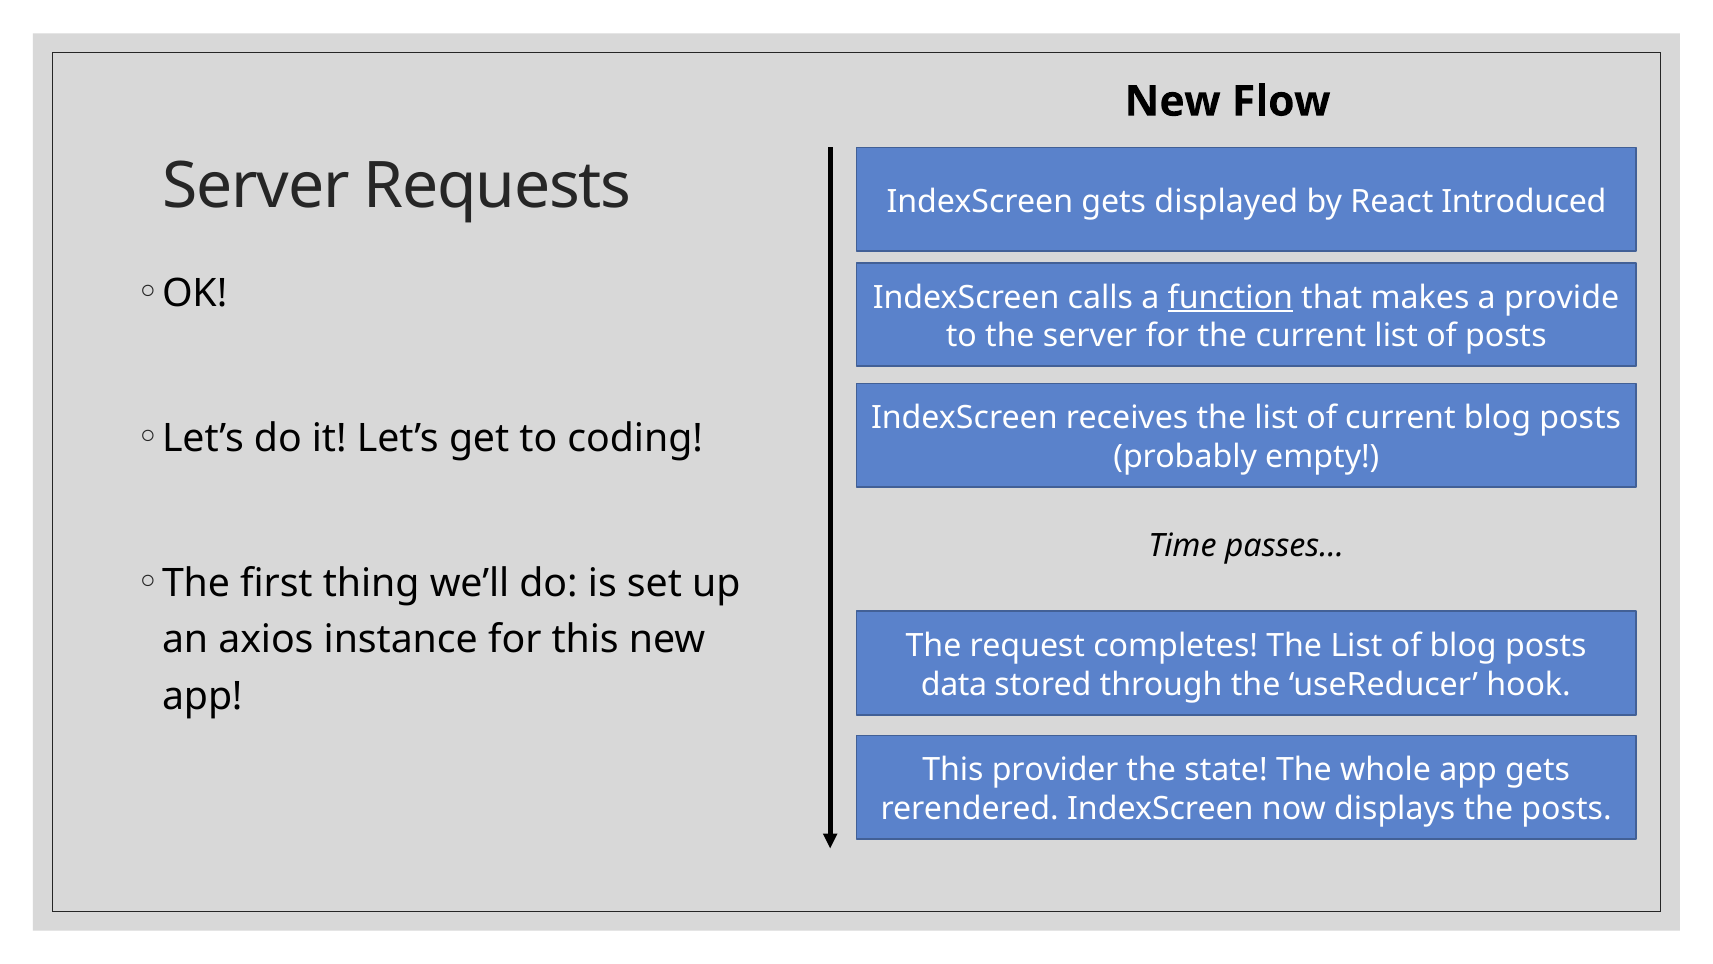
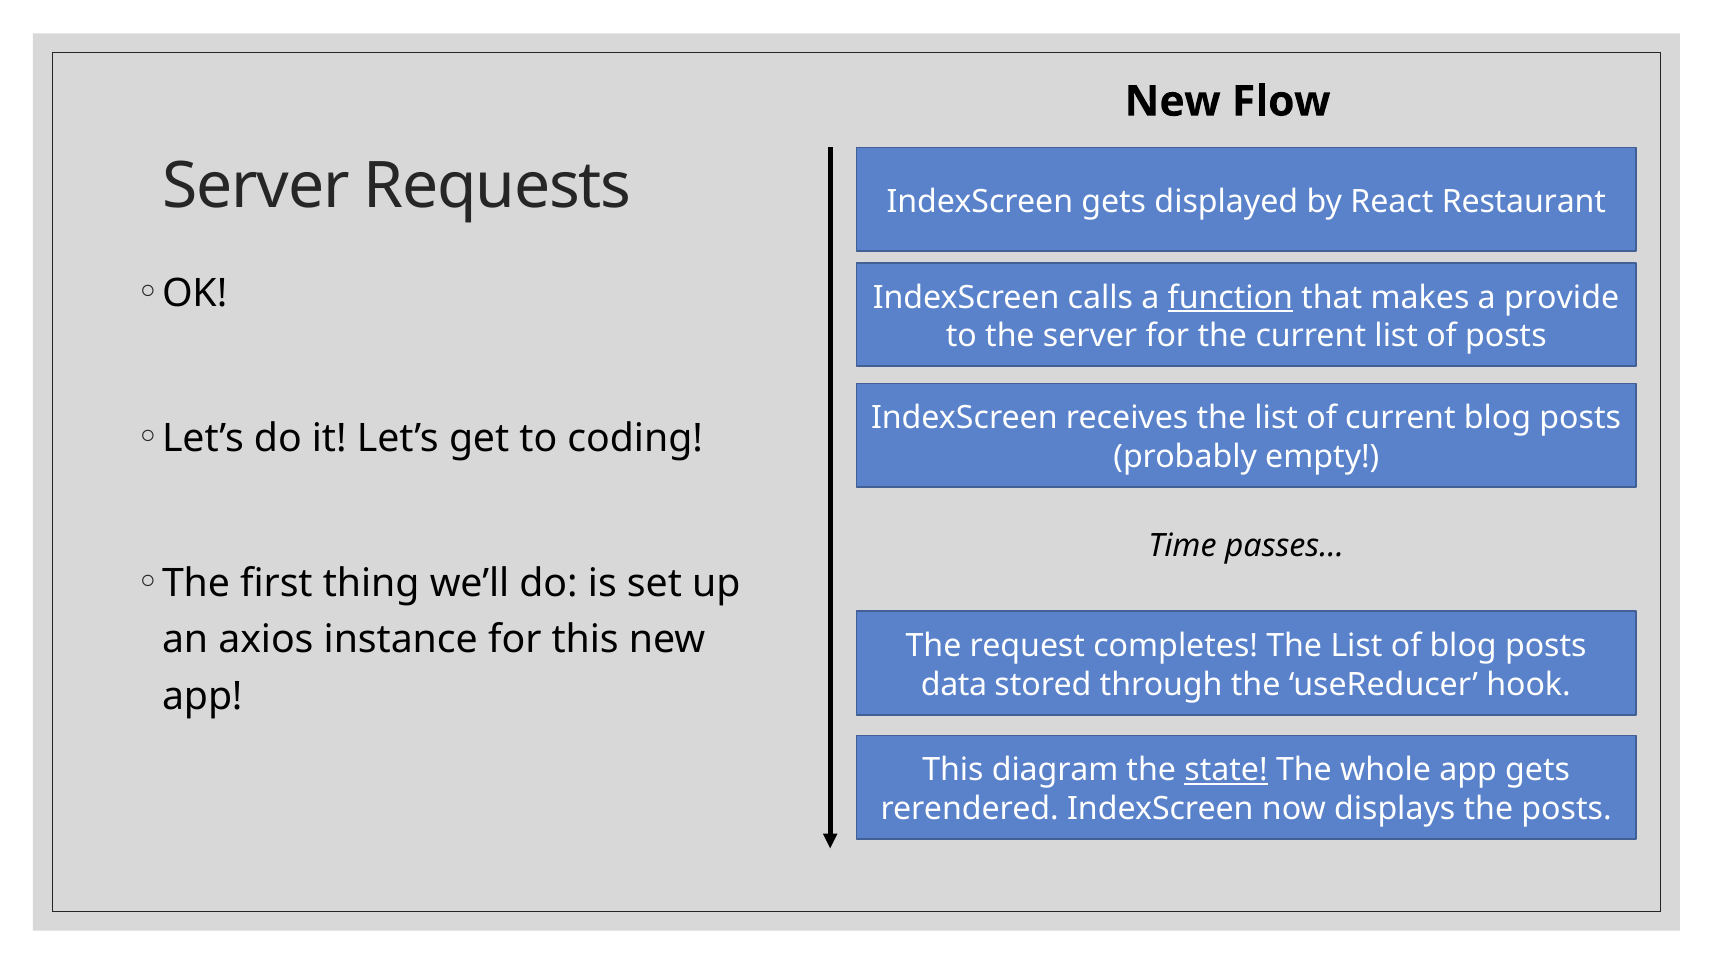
Introduced: Introduced -> Restaurant (1524, 201)
provider: provider -> diagram (1055, 770)
state underline: none -> present (1226, 770)
